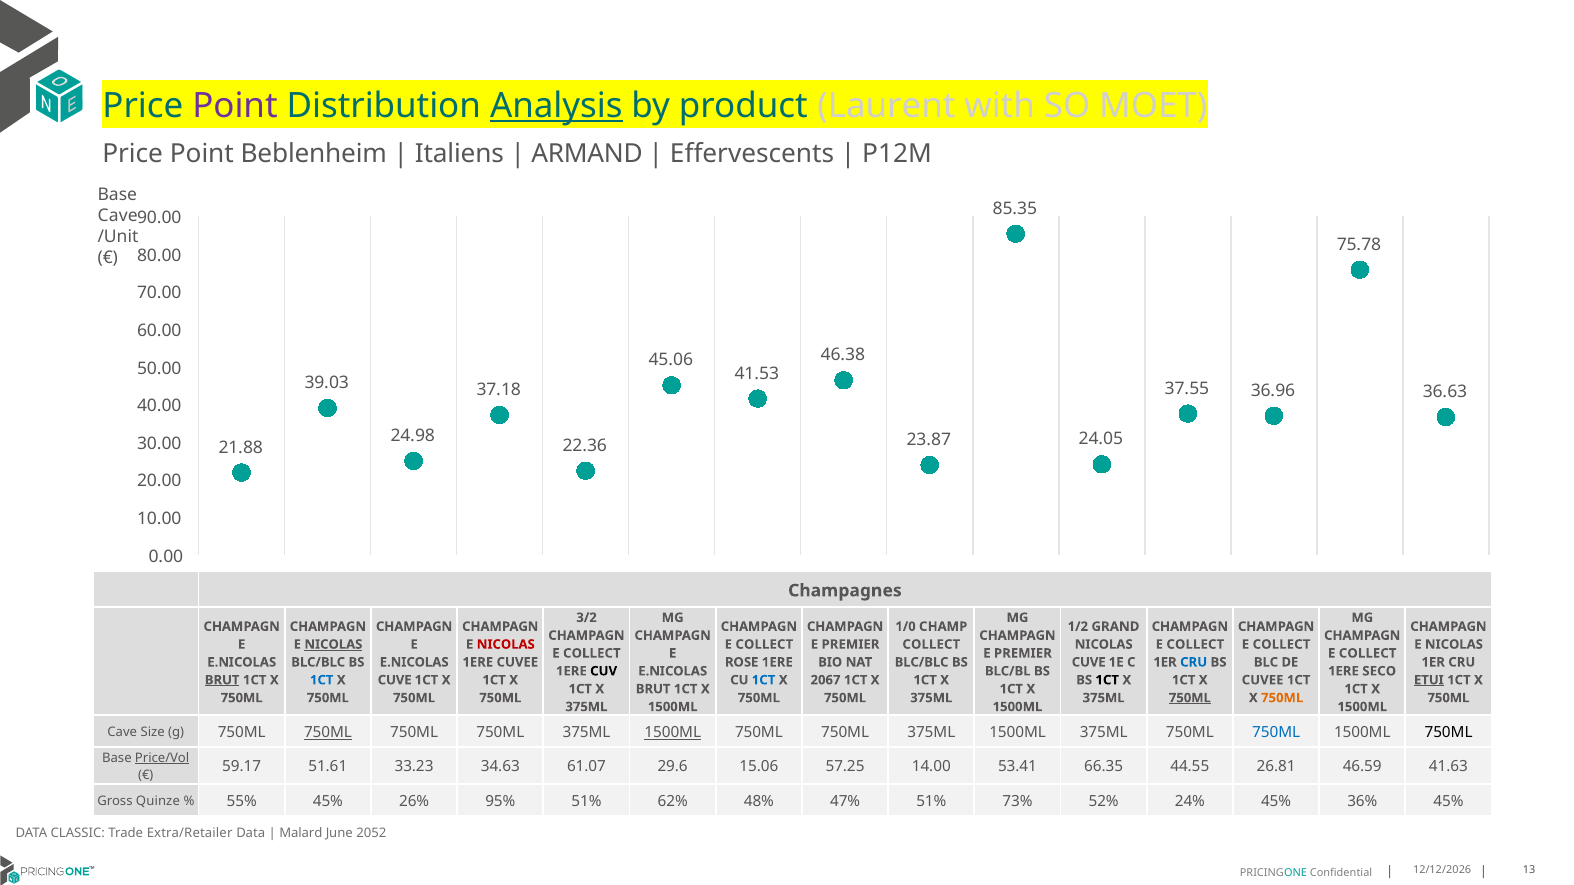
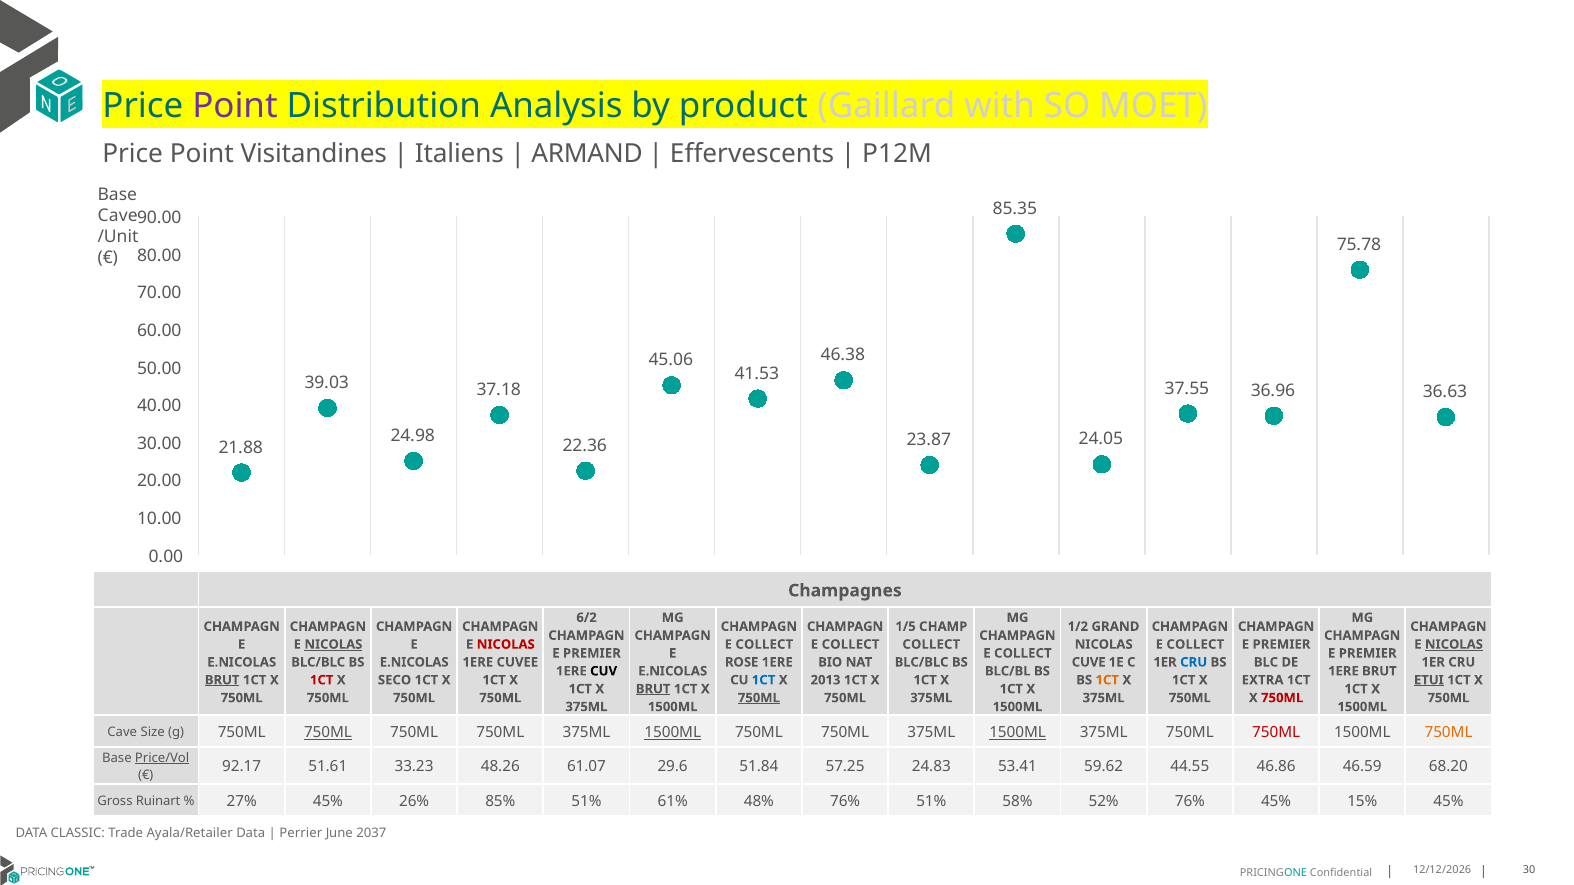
Analysis underline: present -> none (556, 106)
Laurent: Laurent -> Gaillard (886, 106)
Beblenheim: Beblenheim -> Visitandines (314, 153)
3/2: 3/2 -> 6/2 (587, 618)
1/0: 1/0 -> 1/5 (906, 627)
PREMIER: PREMIER -> COLLECT (850, 645)
COLLECT: COLLECT -> PREMIER (1282, 645)
NICOLAS underline: none -> present (1454, 645)
COLLECT: COLLECT -> PREMIER (592, 654)
PREMIER: PREMIER -> COLLECT (1023, 654)
COLLECT: COLLECT -> PREMIER (1368, 654)
1ERE SECO: SECO -> BRUT (1379, 671)
1CT colour: blue -> red (322, 680)
CUVE: CUVE -> SECO (395, 680)
2067: 2067 -> 2013 (825, 680)
1CT colour: black -> orange (1107, 680)
CUVEE: CUVEE -> EXTRA (1263, 680)
BRUT underline: none -> present (653, 689)
750ML underline: none -> present (759, 698)
750ML underline: present -> none (1190, 698)
750ML colour: orange -> red (1282, 698)
1500ML underline: none -> present (1018, 733)
750ML colour: blue -> red (1276, 733)
750ML colour: black -> orange (1449, 733)
59.17: 59.17 -> 92.17 (242, 767)
34.63: 34.63 -> 48.26 (500, 767)
15.06: 15.06 -> 51.84 (759, 767)
14.00: 14.00 -> 24.83 (931, 767)
66.35: 66.35 -> 59.62 (1104, 767)
26.81: 26.81 -> 46.86 (1276, 767)
41.63: 41.63 -> 68.20 (1448, 767)
Quinze: Quinze -> Ruinart (158, 801)
55%: 55% -> 27% (242, 802)
95%: 95% -> 85% (500, 802)
62%: 62% -> 61% (673, 802)
48% 47%: 47% -> 76% (845, 802)
73%: 73% -> 58% (1018, 802)
52% 24%: 24% -> 76% (1190, 802)
36%: 36% -> 15% (1362, 802)
Extra/Retailer: Extra/Retailer -> Ayala/Retailer (190, 834)
Malard: Malard -> Perrier (301, 834)
2052: 2052 -> 2037 (371, 834)
13: 13 -> 30 (1529, 871)
